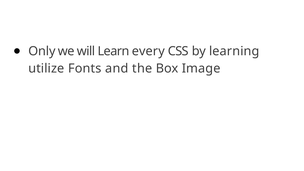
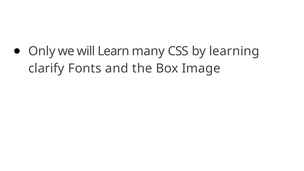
every: every -> many (148, 51)
utilize: utilize -> clarify (46, 69)
